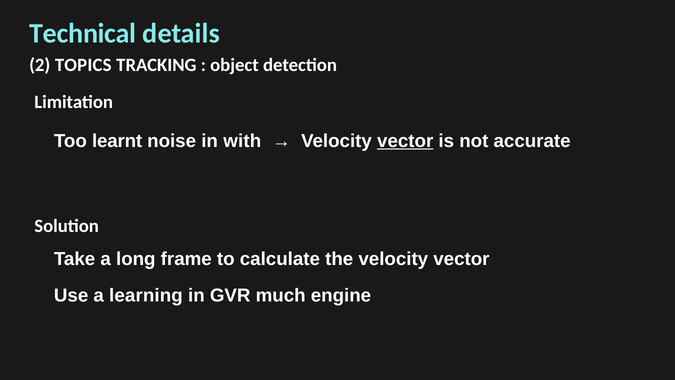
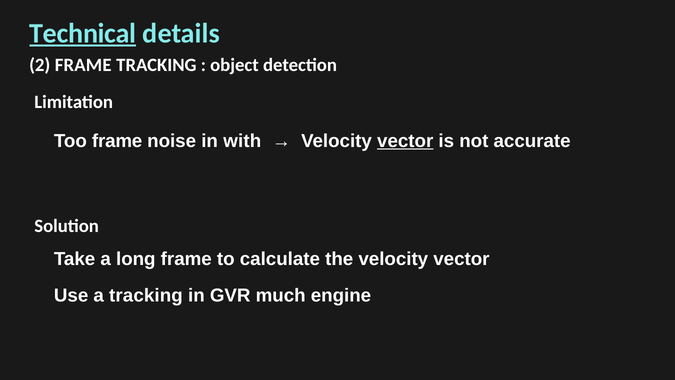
Technical underline: none -> present (83, 33)
2 TOPICS: TOPICS -> FRAME (83, 65)
Too learnt: learnt -> frame (117, 141)
a learning: learning -> tracking (146, 296)
